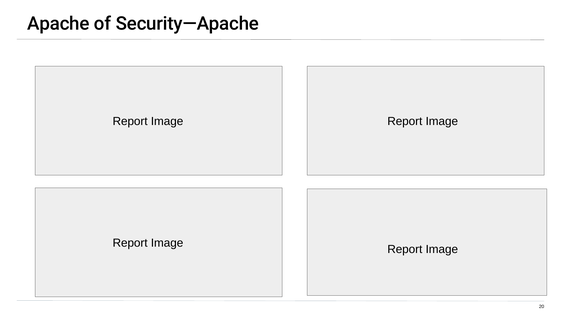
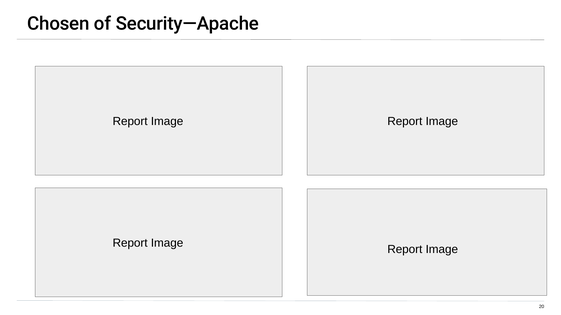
Apache: Apache -> Chosen (58, 24)
